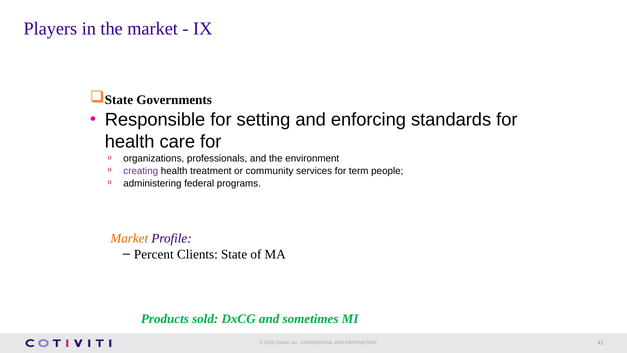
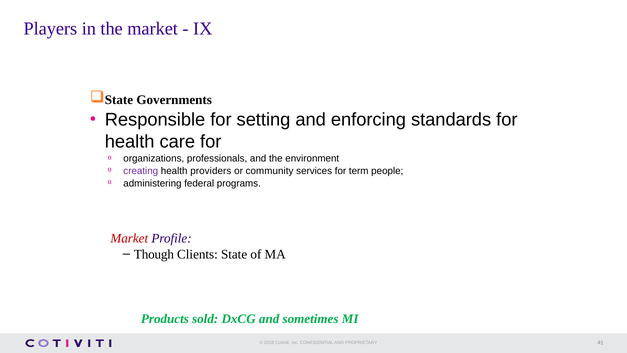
treatment: treatment -> providers (211, 171)
Market colour: orange -> red (129, 238)
Percent: Percent -> Though (154, 254)
